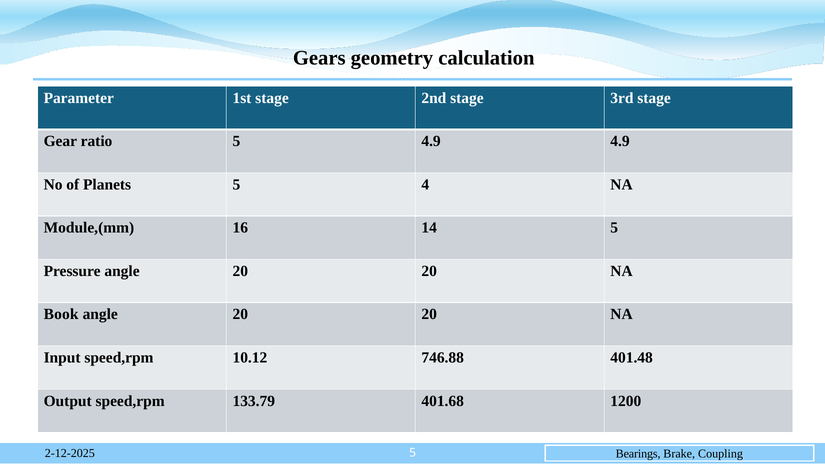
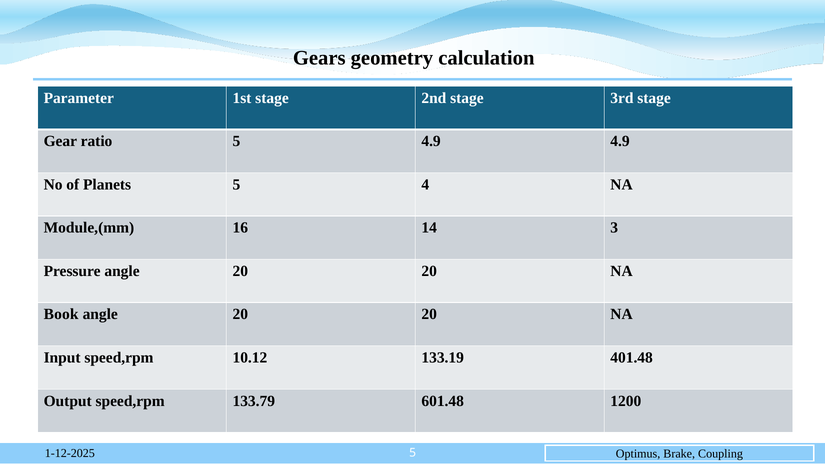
14 5: 5 -> 3 (614, 228)
746.88: 746.88 -> 133.19 (443, 358)
401.68: 401.68 -> 601.48 (443, 401)
2-12-2025: 2-12-2025 -> 1-12-2025 (70, 454)
Bearings: Bearings -> Optimus (638, 454)
